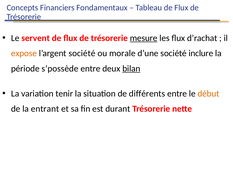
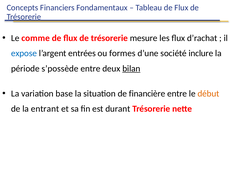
servent: servent -> comme (36, 38)
mesure underline: present -> none (144, 38)
expose colour: orange -> blue (24, 53)
l’argent société: société -> entrées (82, 53)
morale: morale -> formes (122, 53)
tenir: tenir -> base (64, 93)
différents: différents -> financière (147, 93)
